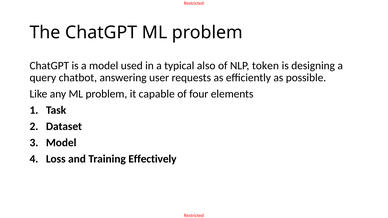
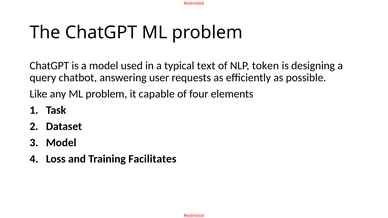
also: also -> text (206, 66)
Effectively: Effectively -> Facilitates (152, 159)
